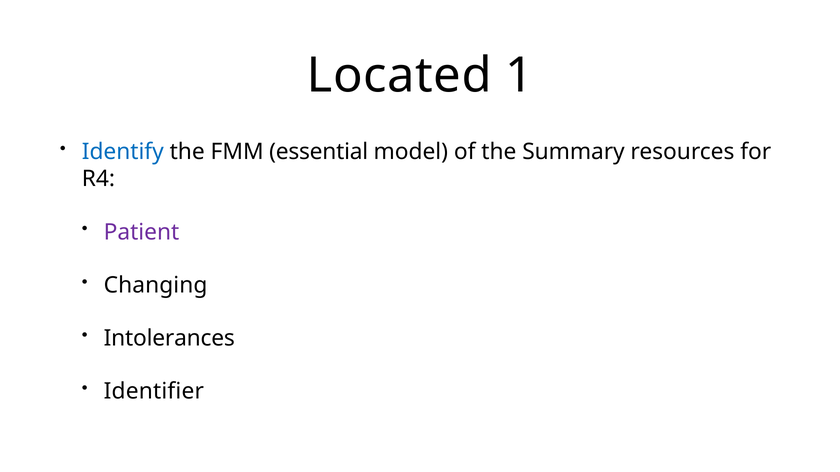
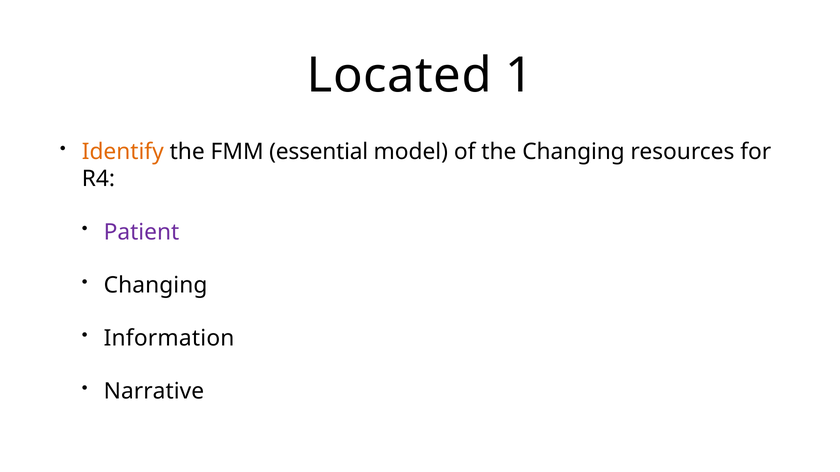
Identify colour: blue -> orange (123, 152)
the Summary: Summary -> Changing (574, 152)
Intolerances: Intolerances -> Information (169, 338)
Identifier: Identifier -> Narrative (154, 392)
